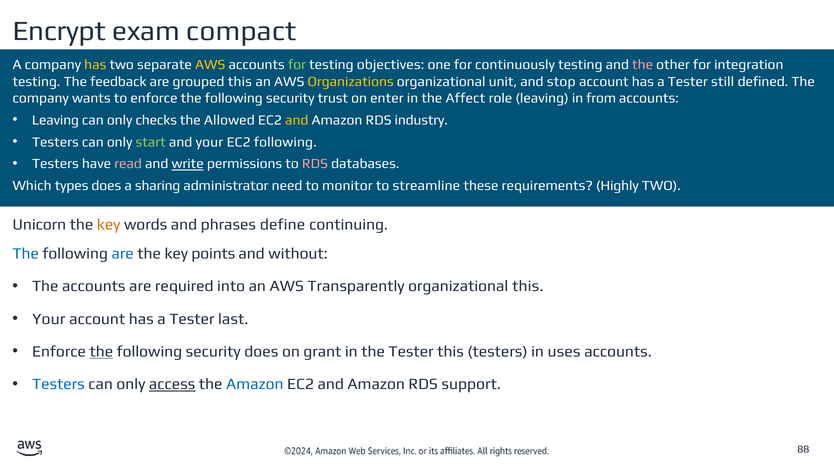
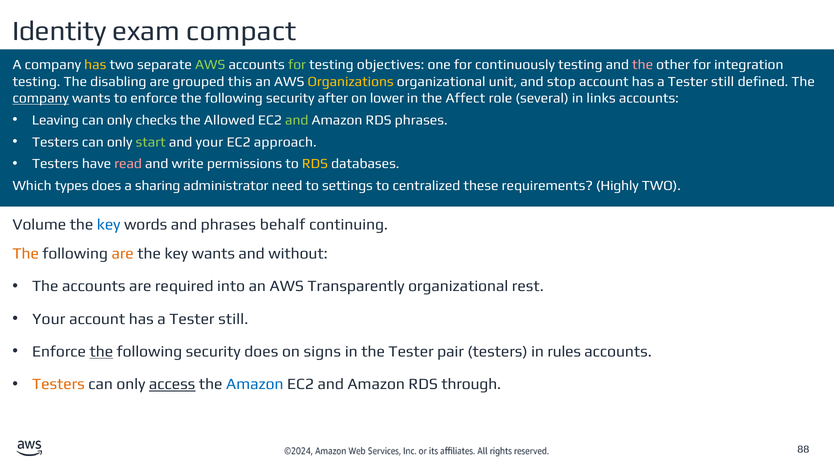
Encrypt: Encrypt -> Identity (59, 31)
AWS colour: yellow -> light green (210, 65)
feedback: feedback -> disabling (118, 82)
company underline: none -> present (41, 98)
trust: trust -> after (333, 98)
enter: enter -> lower (387, 98)
role leaving: leaving -> several (542, 98)
from: from -> links (601, 98)
and colour: yellow -> light green (297, 120)
RDS industry: industry -> phrases (421, 120)
EC2 following: following -> approach (285, 142)
write underline: present -> none (188, 164)
RDS colour: pink -> yellow (315, 164)
monitor: monitor -> settings (347, 186)
streamline: streamline -> centralized (426, 186)
Unicorn: Unicorn -> Volume (39, 224)
key colour: orange -> blue (109, 224)
define: define -> behalf (283, 224)
The colour: blue -> orange (26, 254)
are colour: blue -> orange (123, 254)
key points: points -> wants (213, 254)
organizational this: this -> rest (528, 286)
last: last -> still (233, 319)
grant: grant -> signs (322, 352)
Tester this: this -> pair (451, 352)
uses: uses -> rules (564, 352)
Testers colour: blue -> orange (58, 384)
support: support -> through (471, 384)
